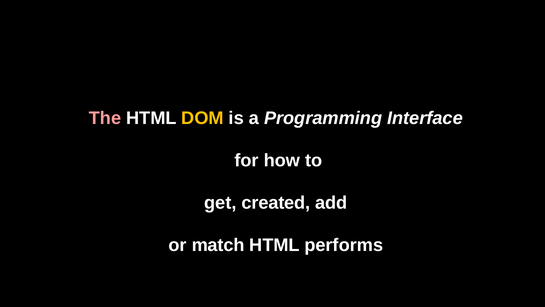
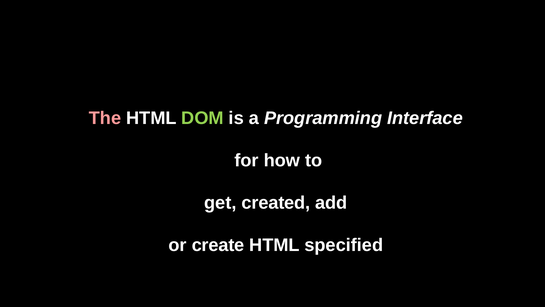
DOM colour: yellow -> light green (202, 118)
match: match -> create (218, 245)
performs: performs -> specified (344, 245)
